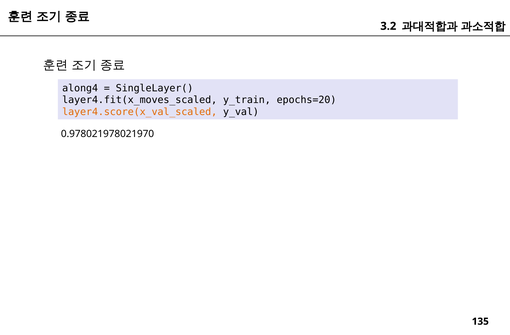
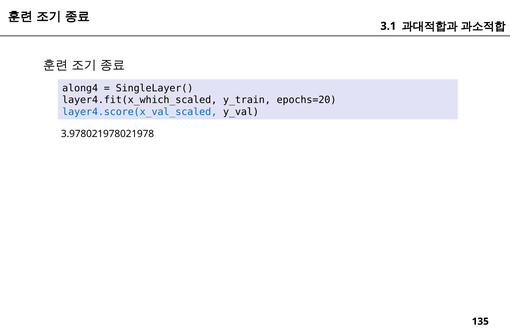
3.2: 3.2 -> 3.1 (388, 26)
layer4.fit(x_moves_scaled: layer4.fit(x_moves_scaled -> layer4.fit(x_which_scaled (140, 100)
layer4.score(x_val_scaled colour: orange -> blue (140, 112)
0.978021978021970: 0.978021978021970 -> 3.978021978021978 (108, 134)
